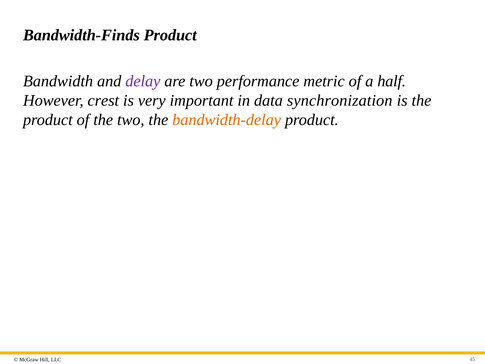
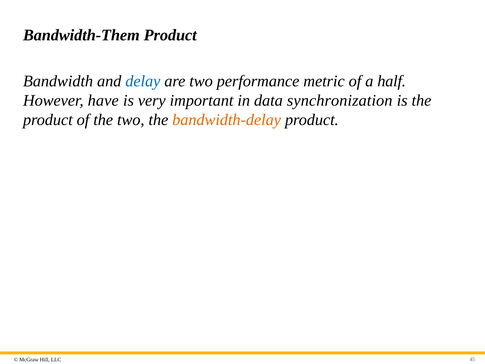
Bandwidth-Finds: Bandwidth-Finds -> Bandwidth-Them (81, 35)
delay colour: purple -> blue (143, 81)
crest: crest -> have (103, 100)
